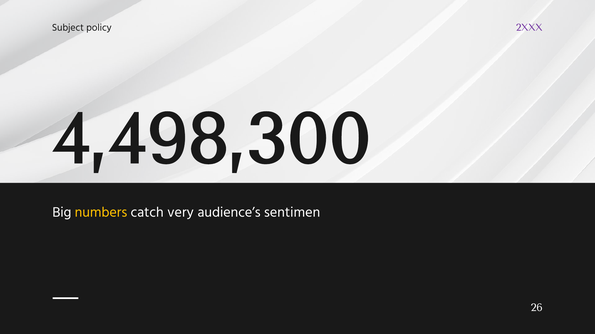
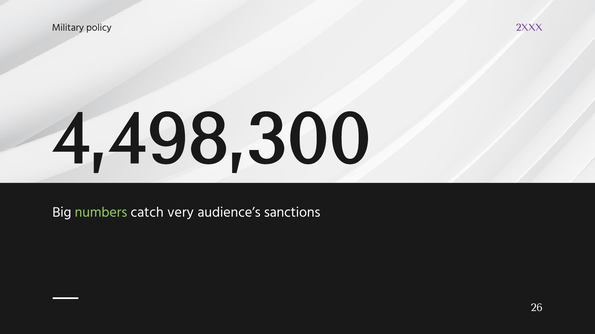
Subject: Subject -> Military (68, 28)
numbers colour: yellow -> light green (101, 213)
sentimen: sentimen -> sanctions (292, 213)
